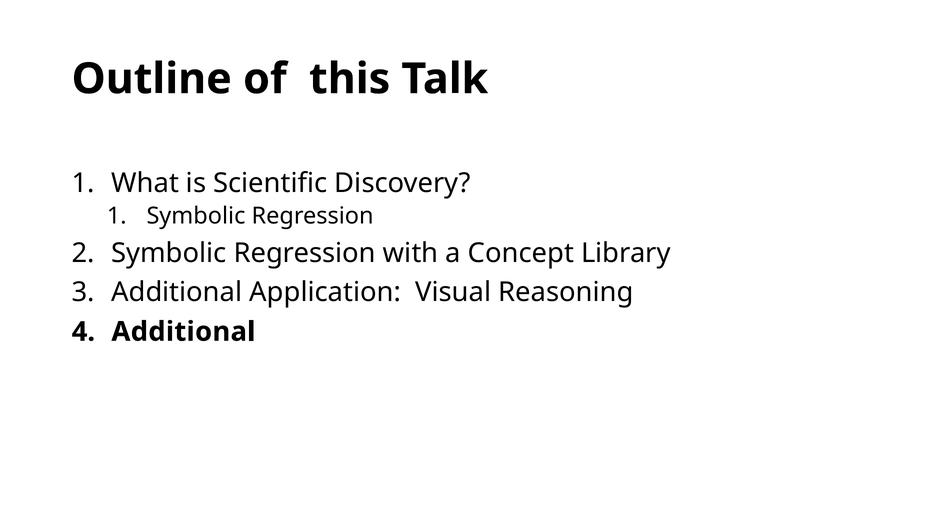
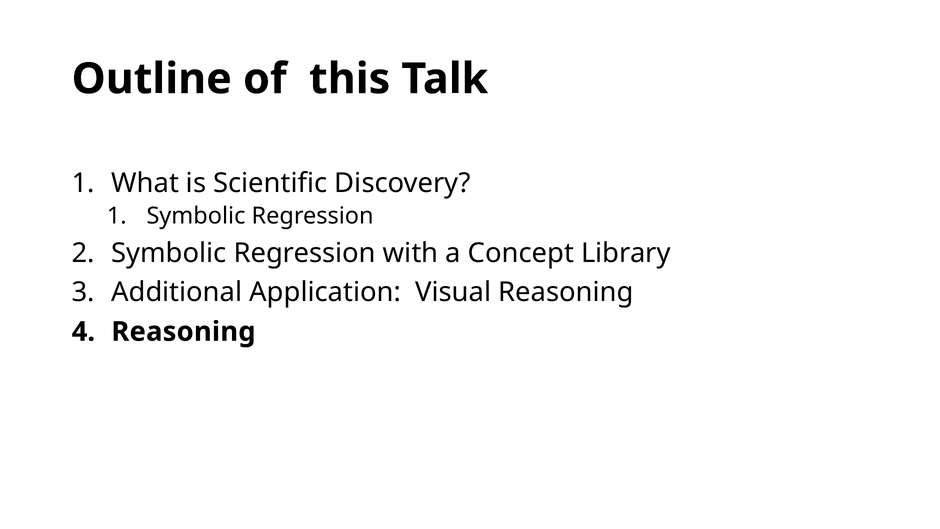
Additional: Additional -> Reasoning (183, 332)
